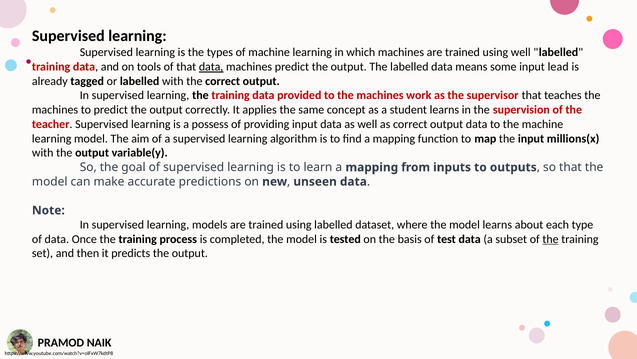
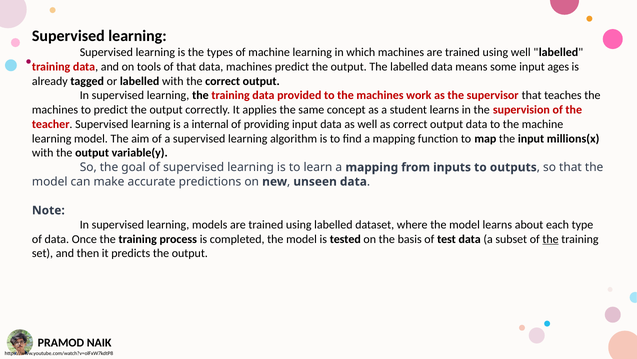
data underline: present -> none (211, 67)
lead: lead -> ages (558, 67)
possess: possess -> internal (210, 124)
